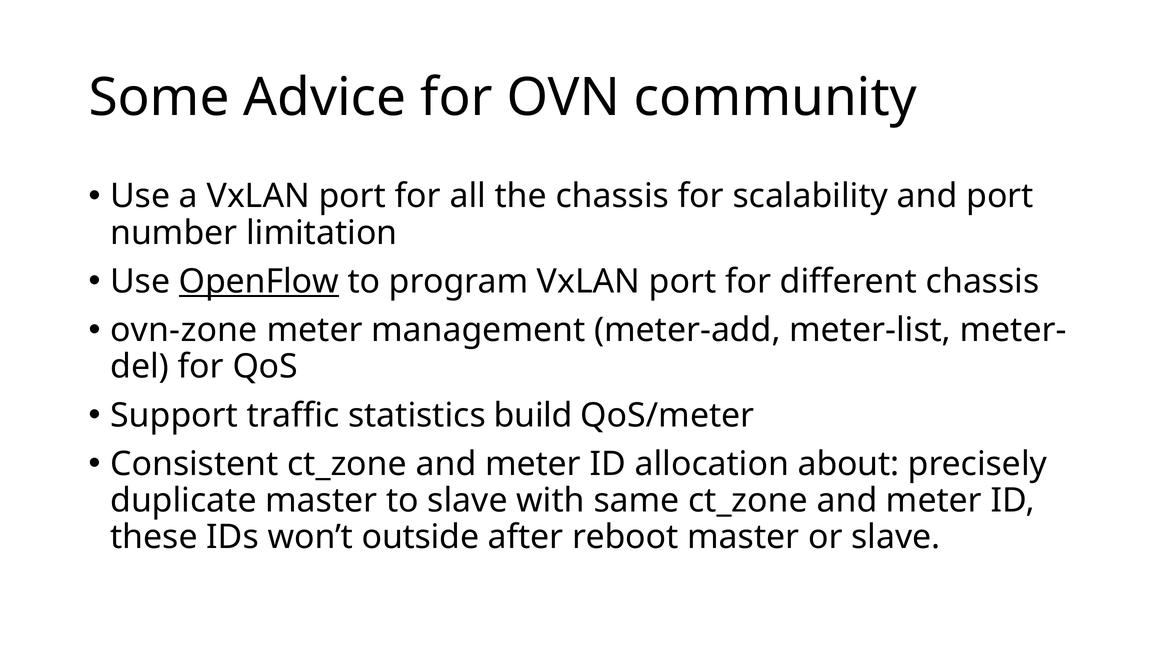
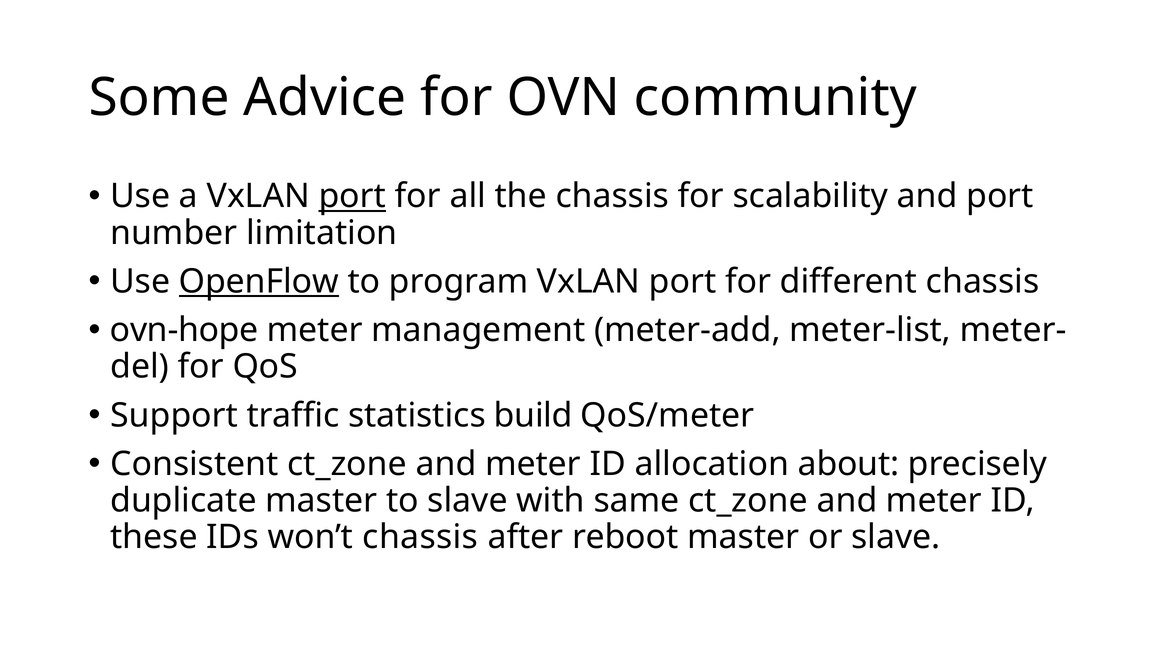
port underline: none -> present (352, 196)
ovn-zone: ovn-zone -> ovn-hope (184, 330)
won’t outside: outside -> chassis (420, 537)
